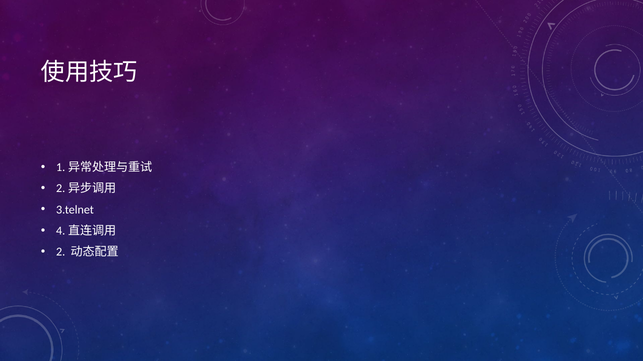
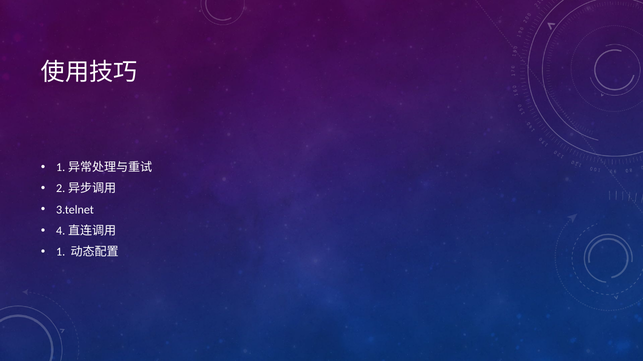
2: 2 -> 1 (61, 252)
